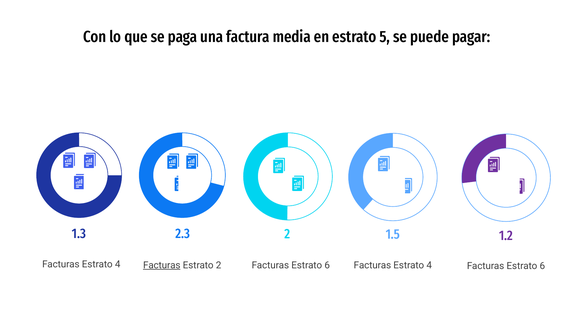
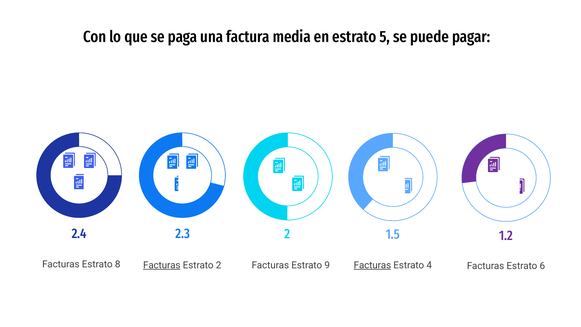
1.3: 1.3 -> 2.4 (79, 233)
4: 4 -> 8 (118, 264)
Facturas underline: none -> present (372, 265)
6: 6 -> 9 (327, 265)
